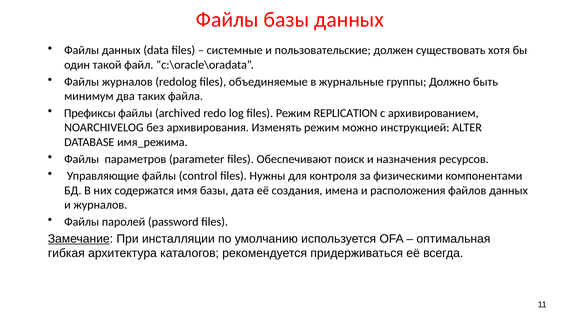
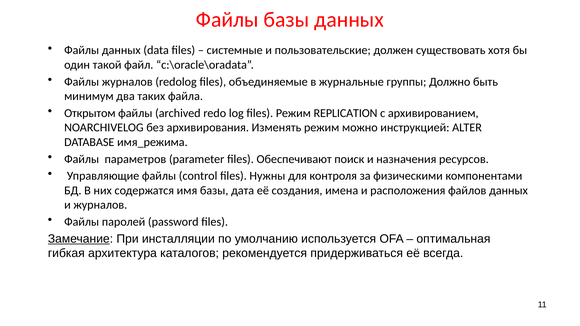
Префиксы: Префиксы -> Открытом (90, 113)
